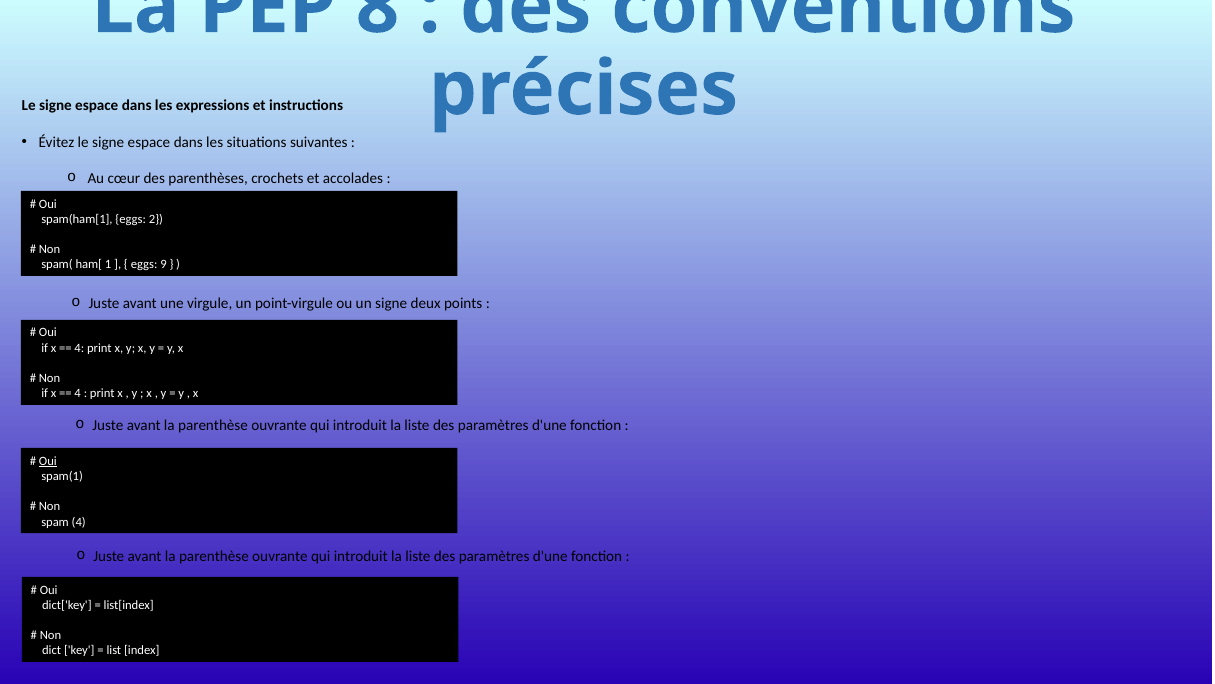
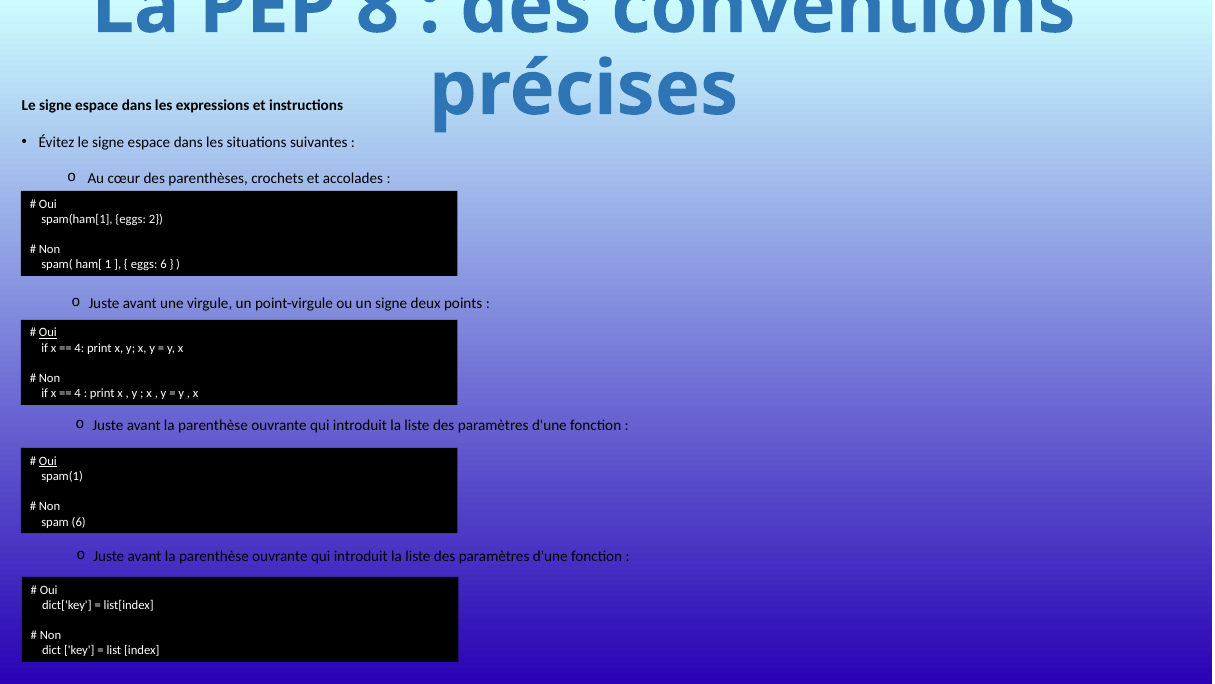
eggs 9: 9 -> 6 (163, 265)
Oui underline: none -> present (48, 333)
spam 4: 4 -> 6 (79, 521)
